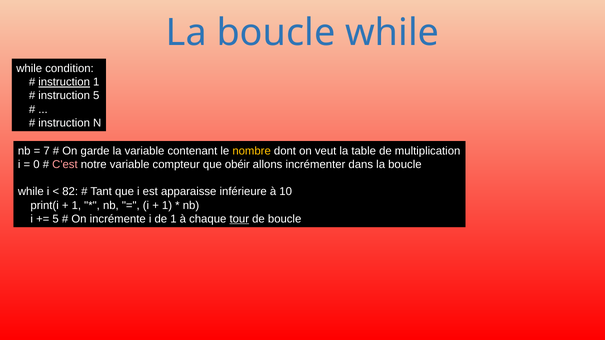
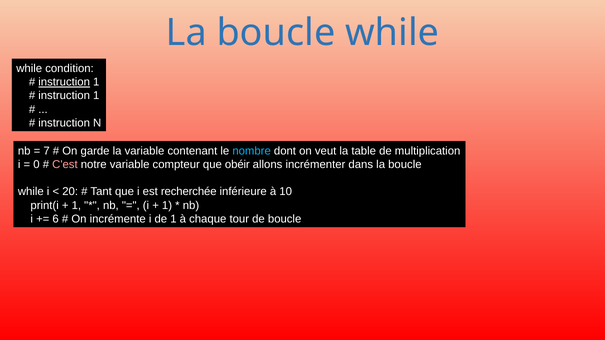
5: 5 -> 1 (96, 96)
nombre colour: yellow -> light blue (252, 151)
82: 82 -> 20 (70, 192)
apparaisse: apparaisse -> recherchée (189, 192)
5: 5 -> 6 (56, 219)
tour underline: present -> none (239, 219)
